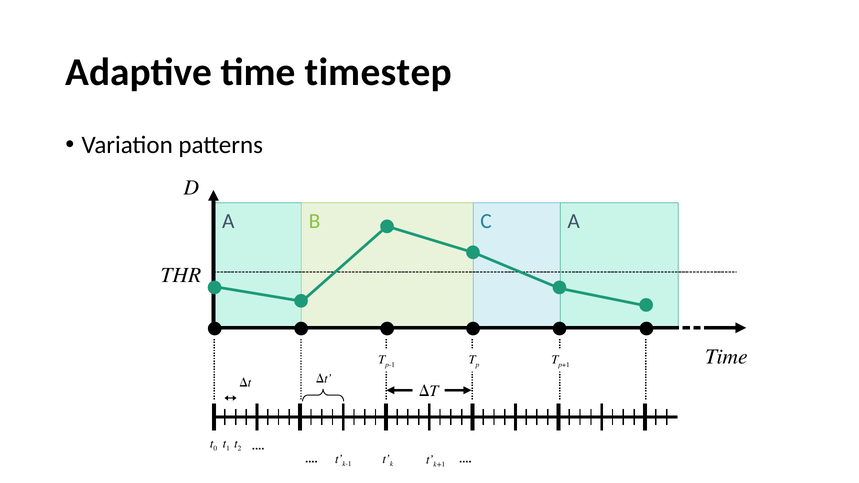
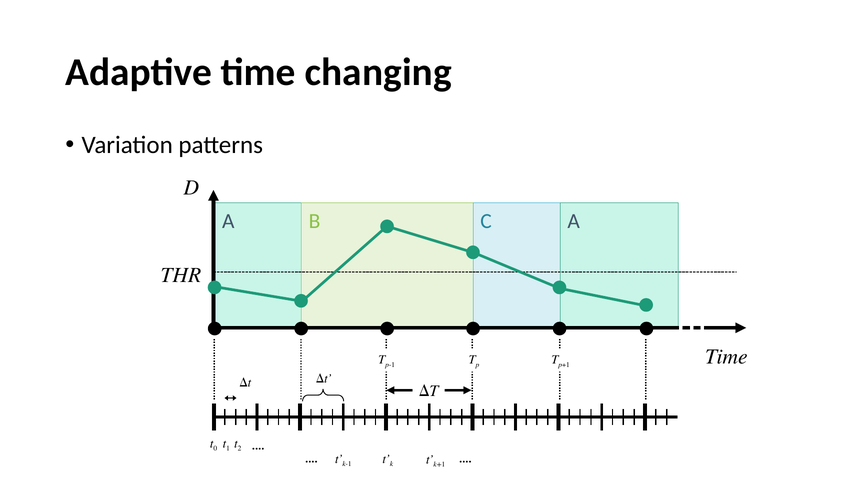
timestep: timestep -> changing (378, 72)
